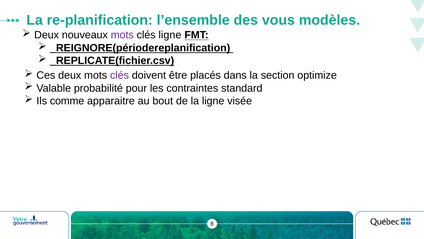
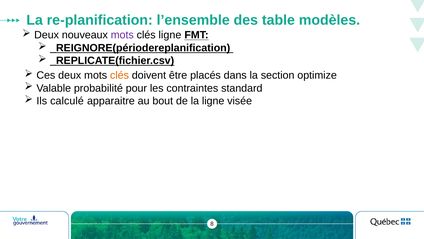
vous: vous -> table (278, 20)
clés colour: purple -> orange (120, 75)
comme: comme -> calculé (67, 101)
